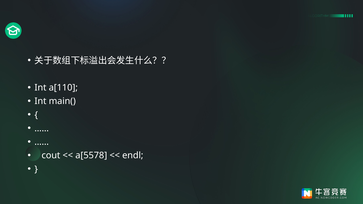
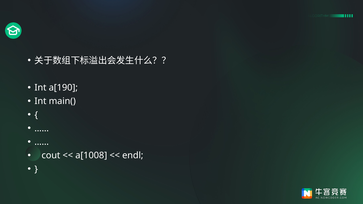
a[110: a[110 -> a[190 (63, 88)
a[5578: a[5578 -> a[1008 (91, 156)
